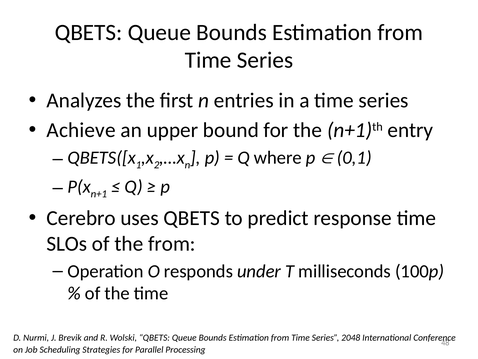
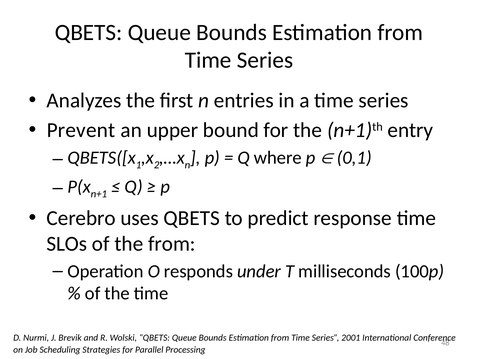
Achieve: Achieve -> Prevent (81, 130)
2048: 2048 -> 2001 (351, 337)
